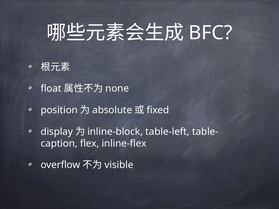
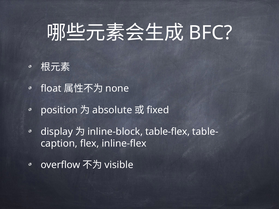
table-left: table-left -> table-flex (168, 132)
